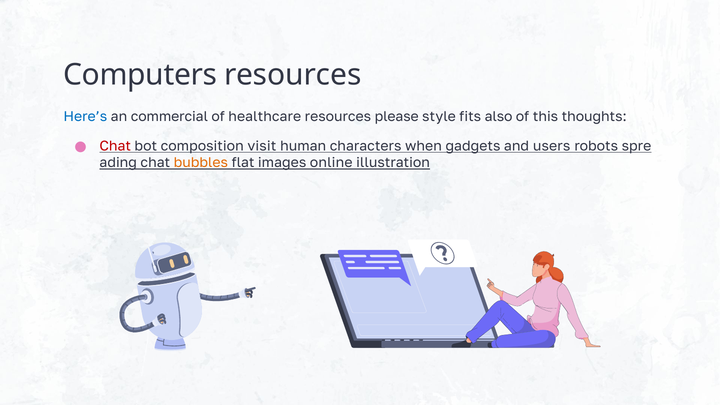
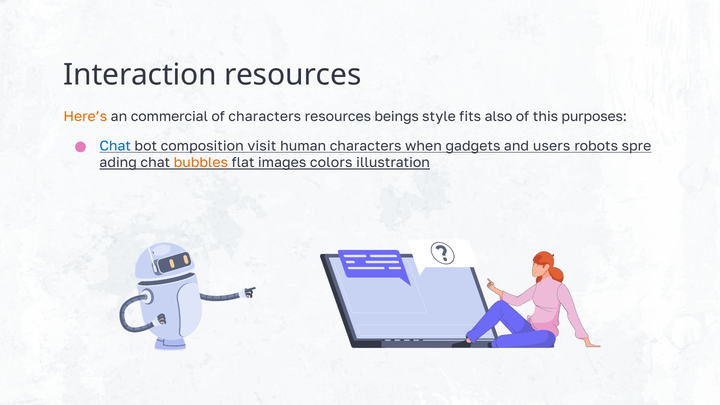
Computers: Computers -> Interaction (140, 75)
Here’s colour: blue -> orange (85, 117)
of healthcare: healthcare -> characters (265, 117)
please: please -> beings (397, 117)
thoughts: thoughts -> purposes (594, 117)
Chat colour: red -> blue (115, 146)
online: online -> colors (331, 163)
